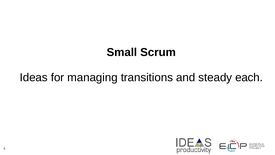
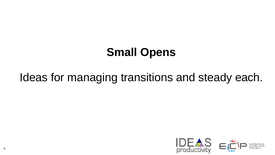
Scrum: Scrum -> Opens (158, 52)
